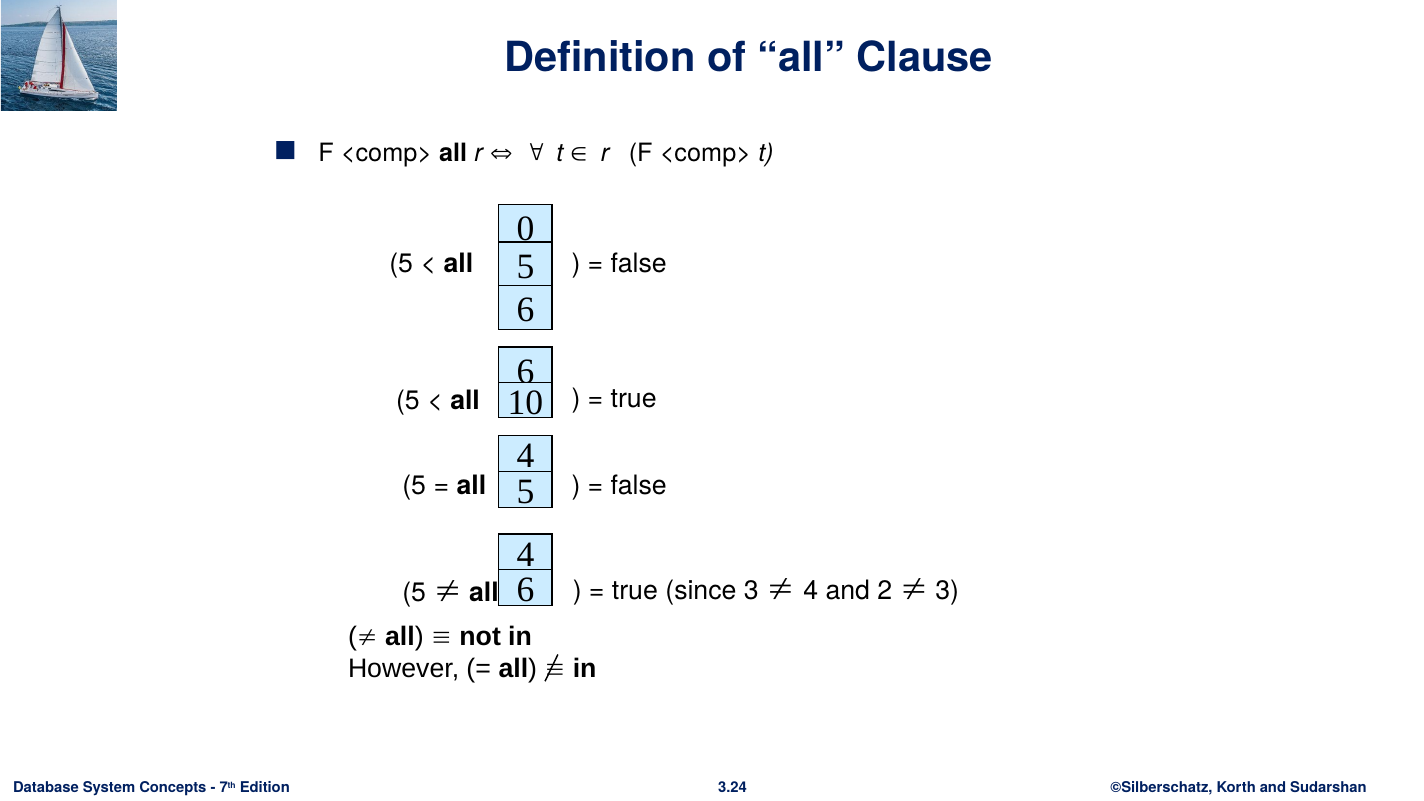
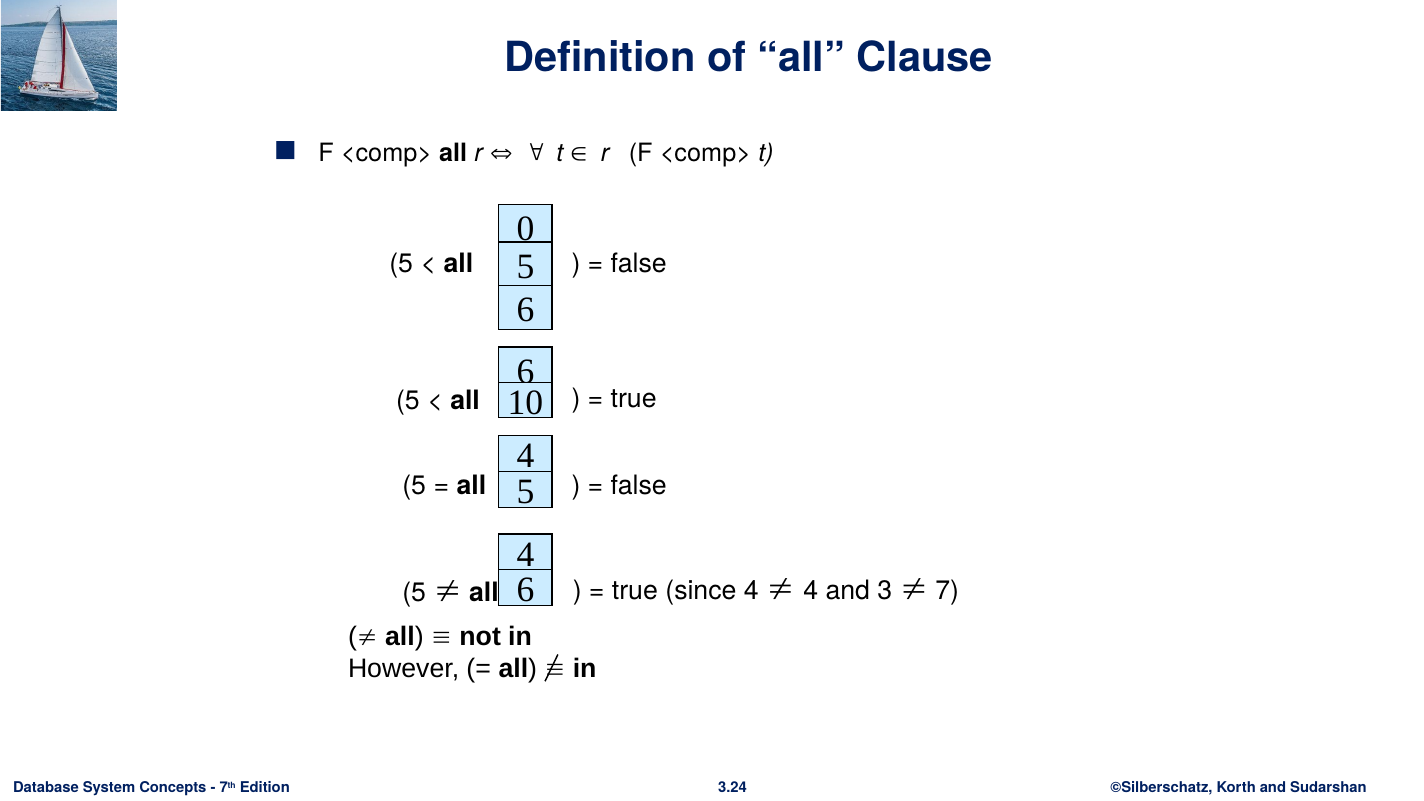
since 3: 3 -> 4 (751, 591)
2: 2 -> 3 (885, 591)
3: 3 -> 7 (947, 591)
